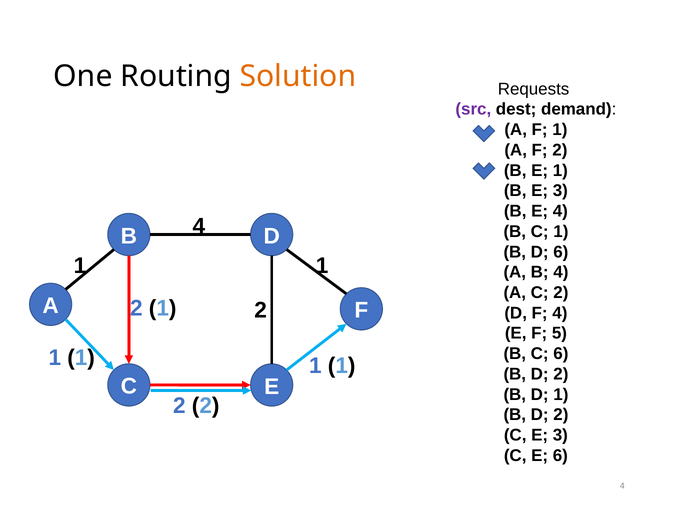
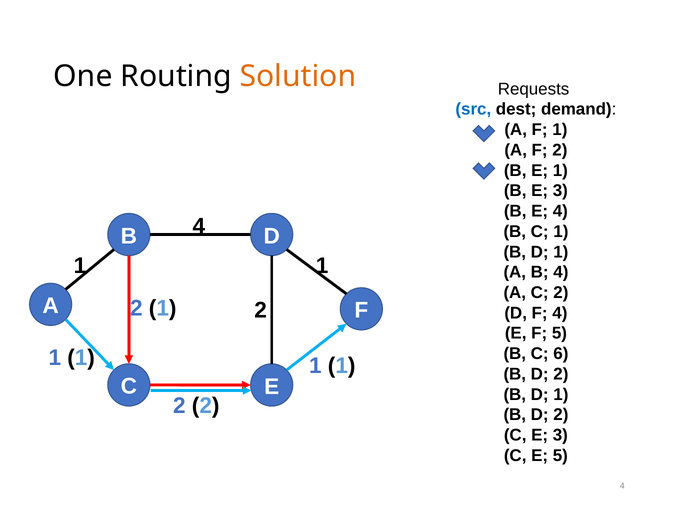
src colour: purple -> blue (473, 109)
6: 6 -> 1 (561, 252)
E 6: 6 -> 5 (560, 455)
